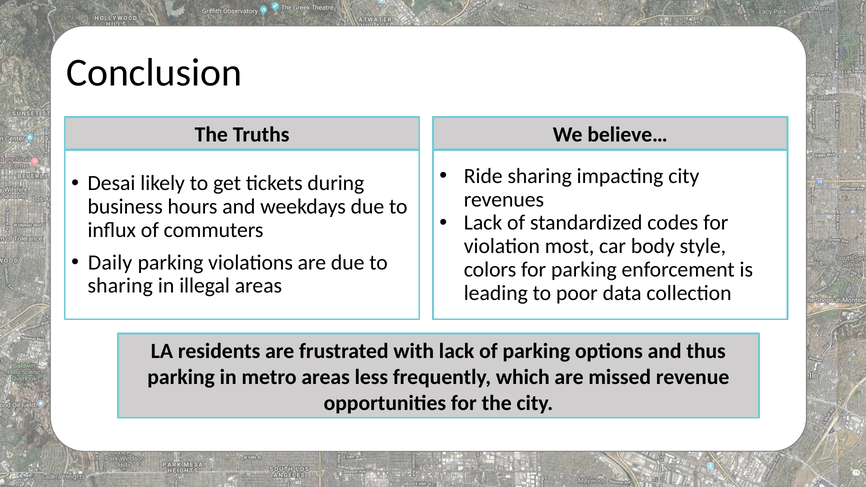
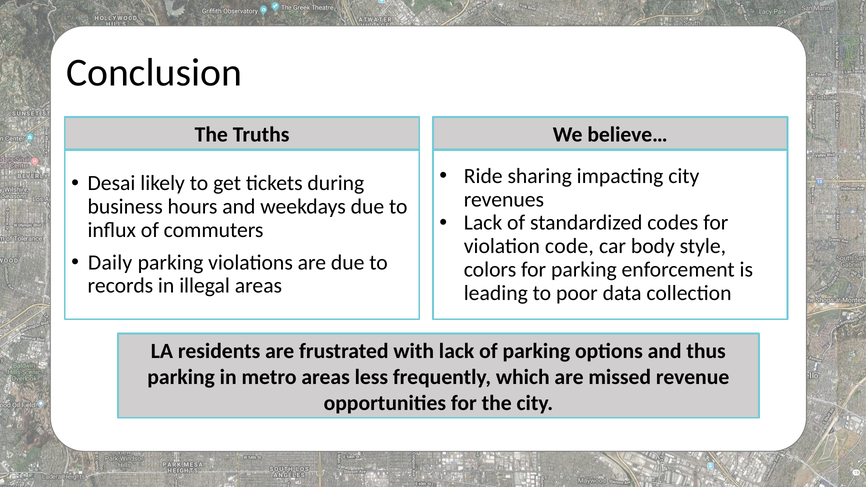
most: most -> code (569, 246)
sharing: sharing -> records (120, 286)
